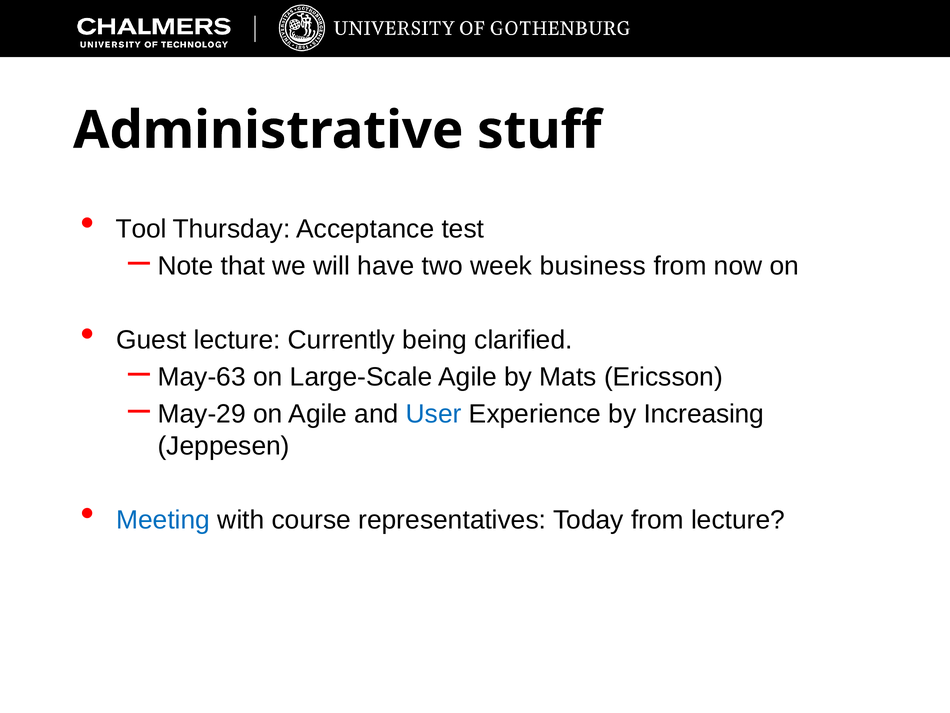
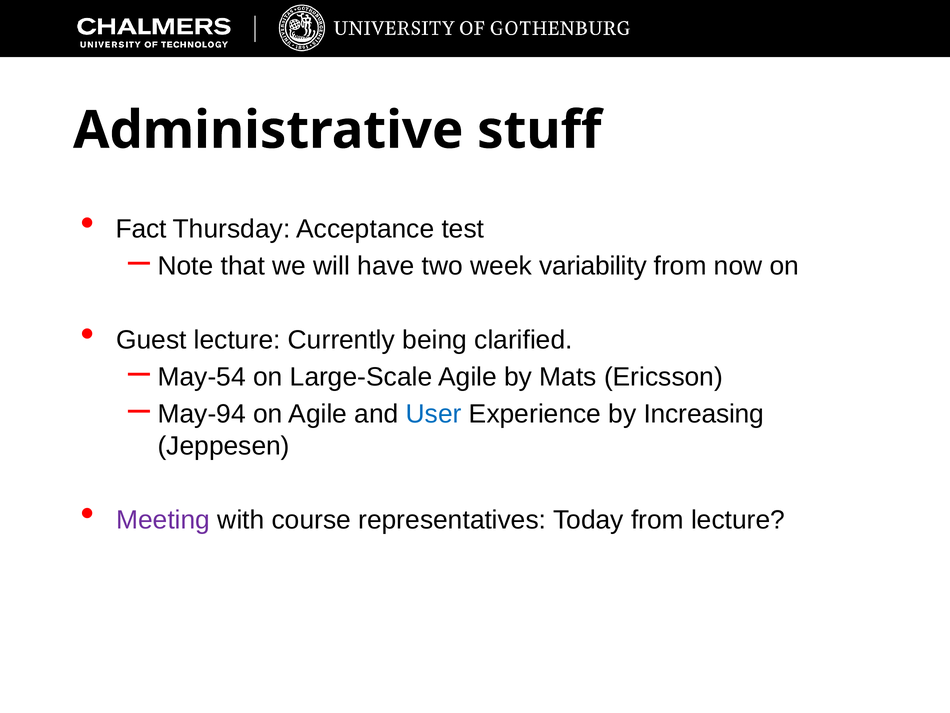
Tool: Tool -> Fact (141, 229)
business: business -> variability (593, 266)
May-63: May-63 -> May-54 (202, 377)
May-29: May-29 -> May-94 (202, 414)
Meeting colour: blue -> purple (163, 519)
